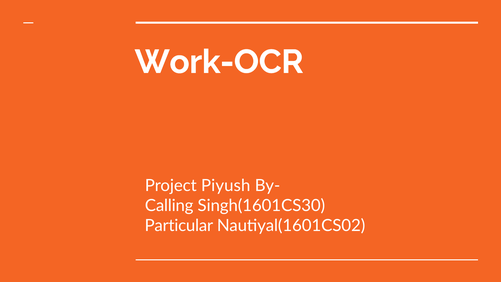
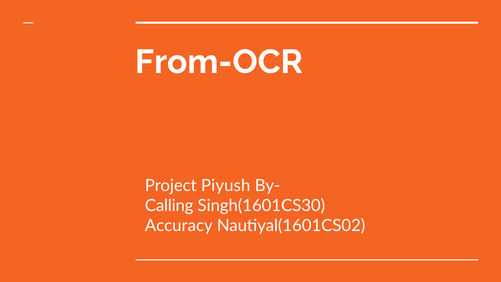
Work-OCR: Work-OCR -> From-OCR (219, 62)
Particular: Particular -> Accuracy (179, 226)
